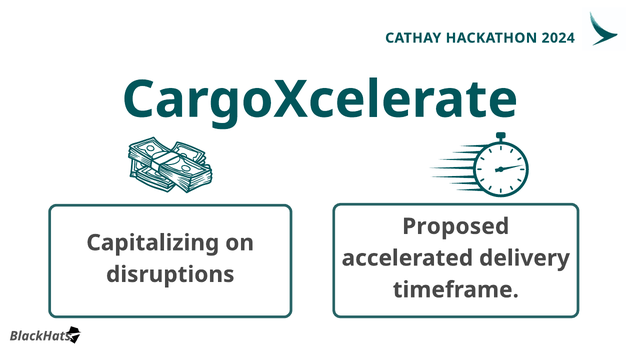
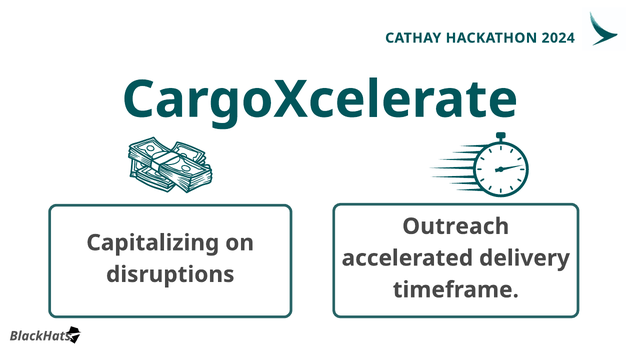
Proposed: Proposed -> Outreach (456, 226)
